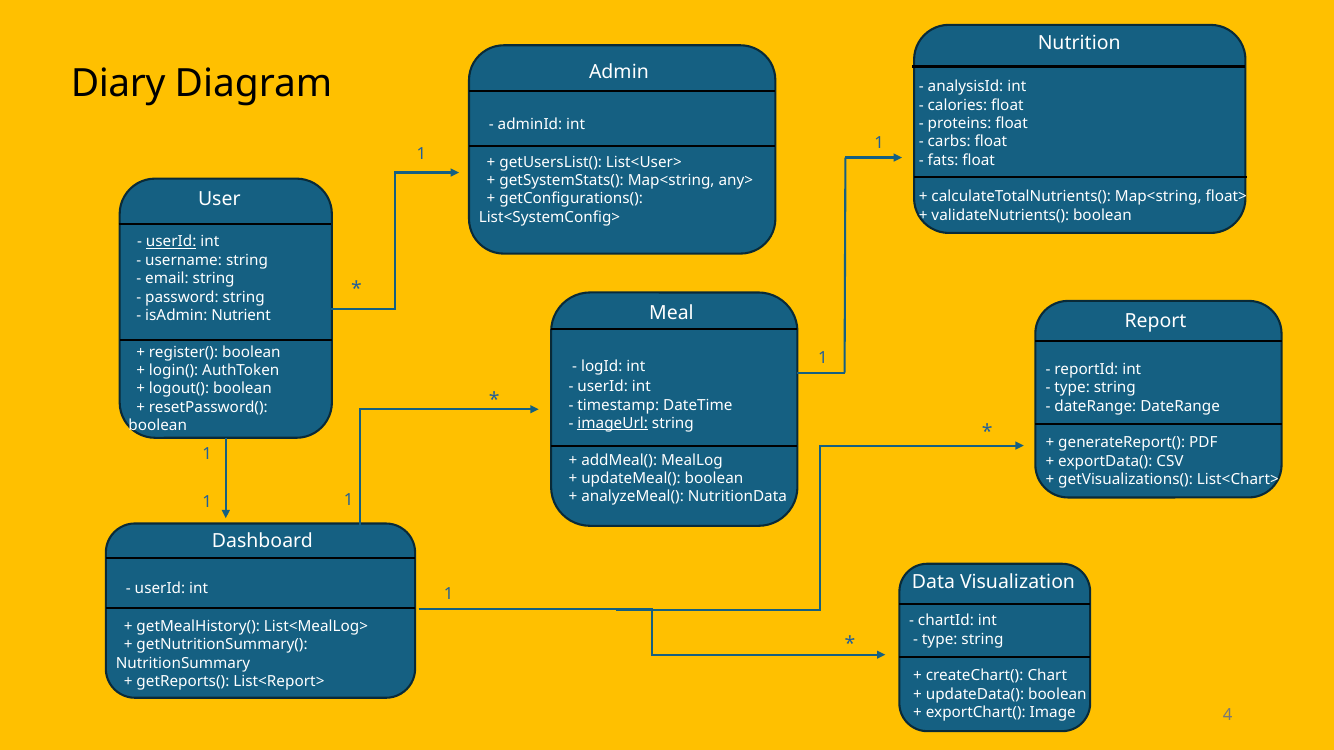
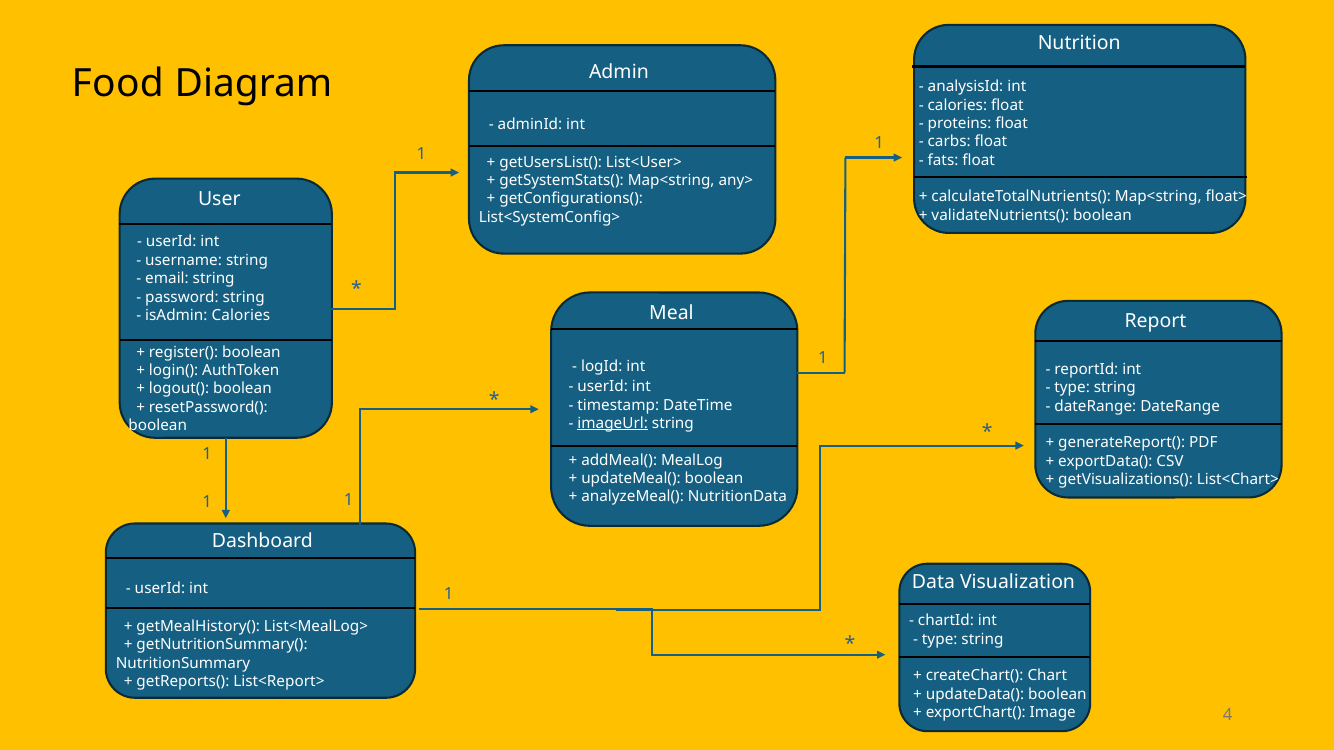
Diary: Diary -> Food (118, 83)
userId underline: present -> none (171, 242)
isAdmin Nutrient: Nutrient -> Calories (241, 316)
